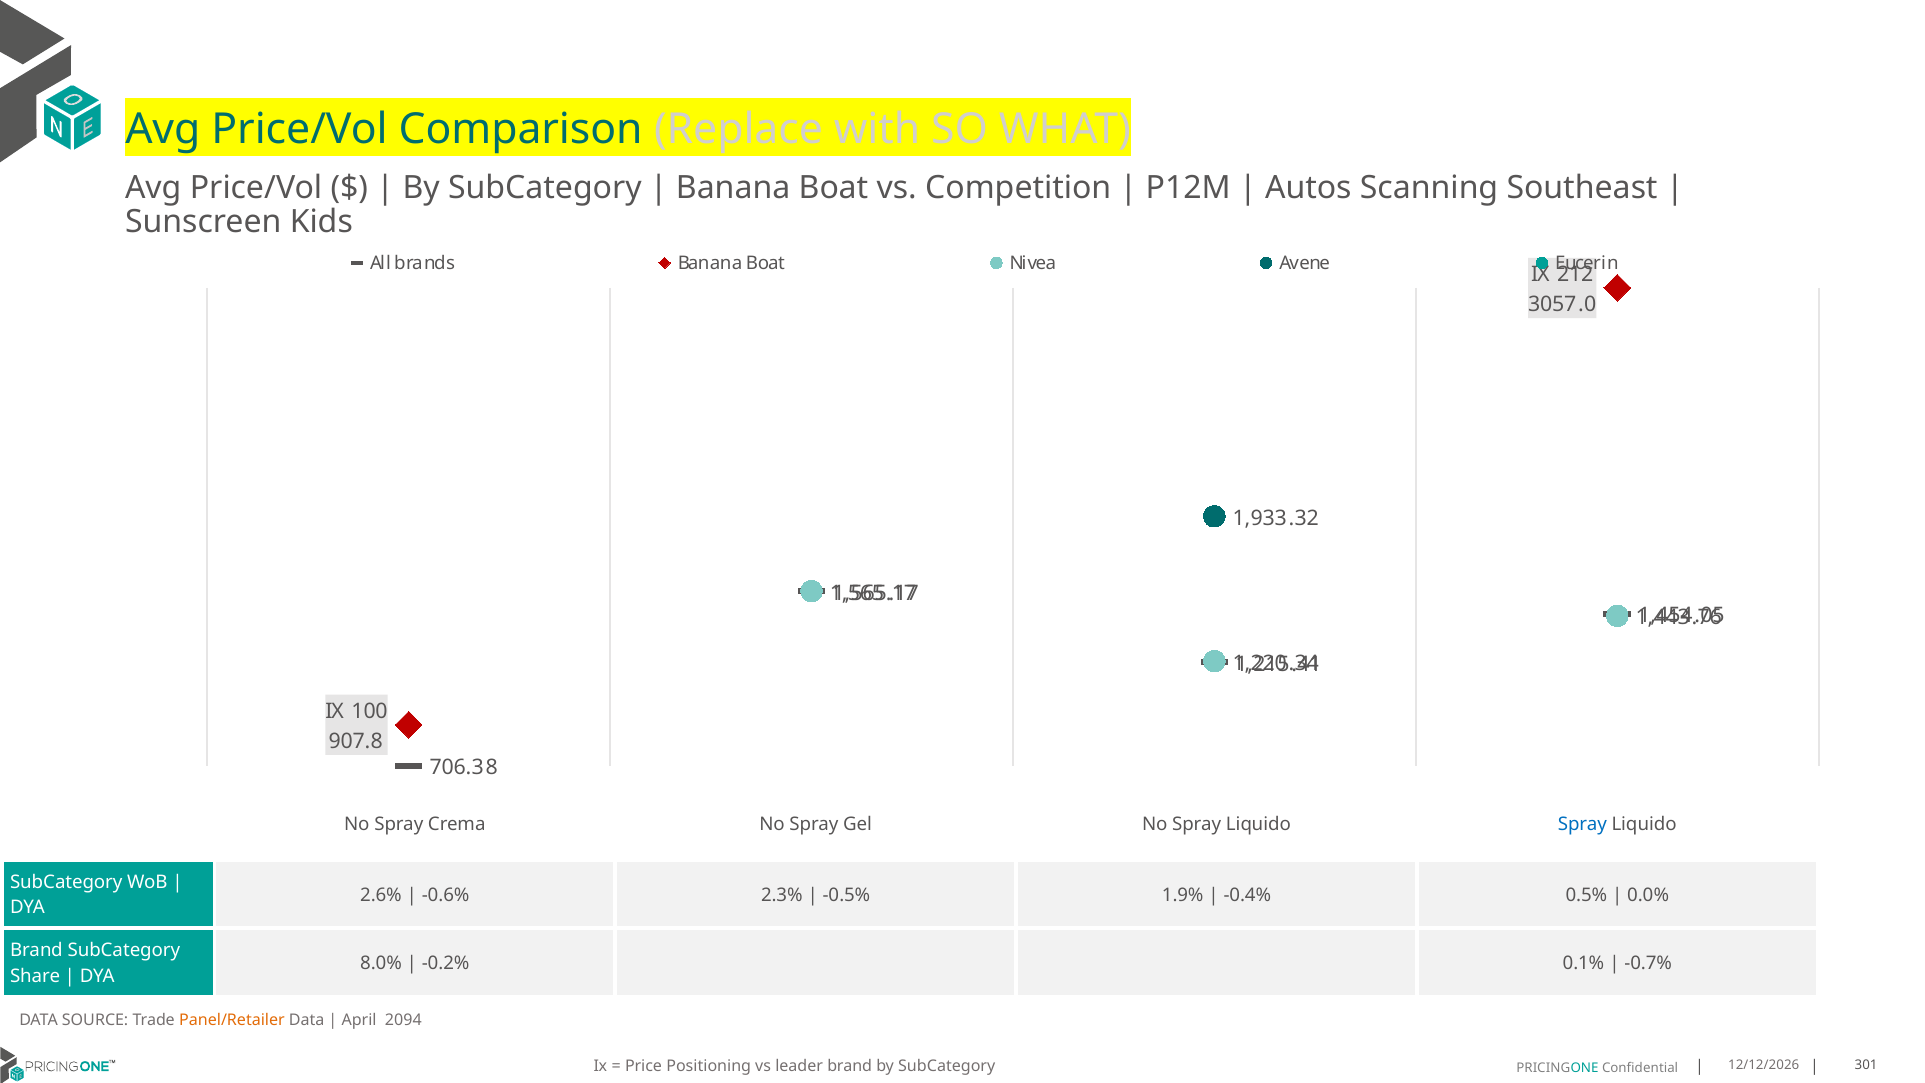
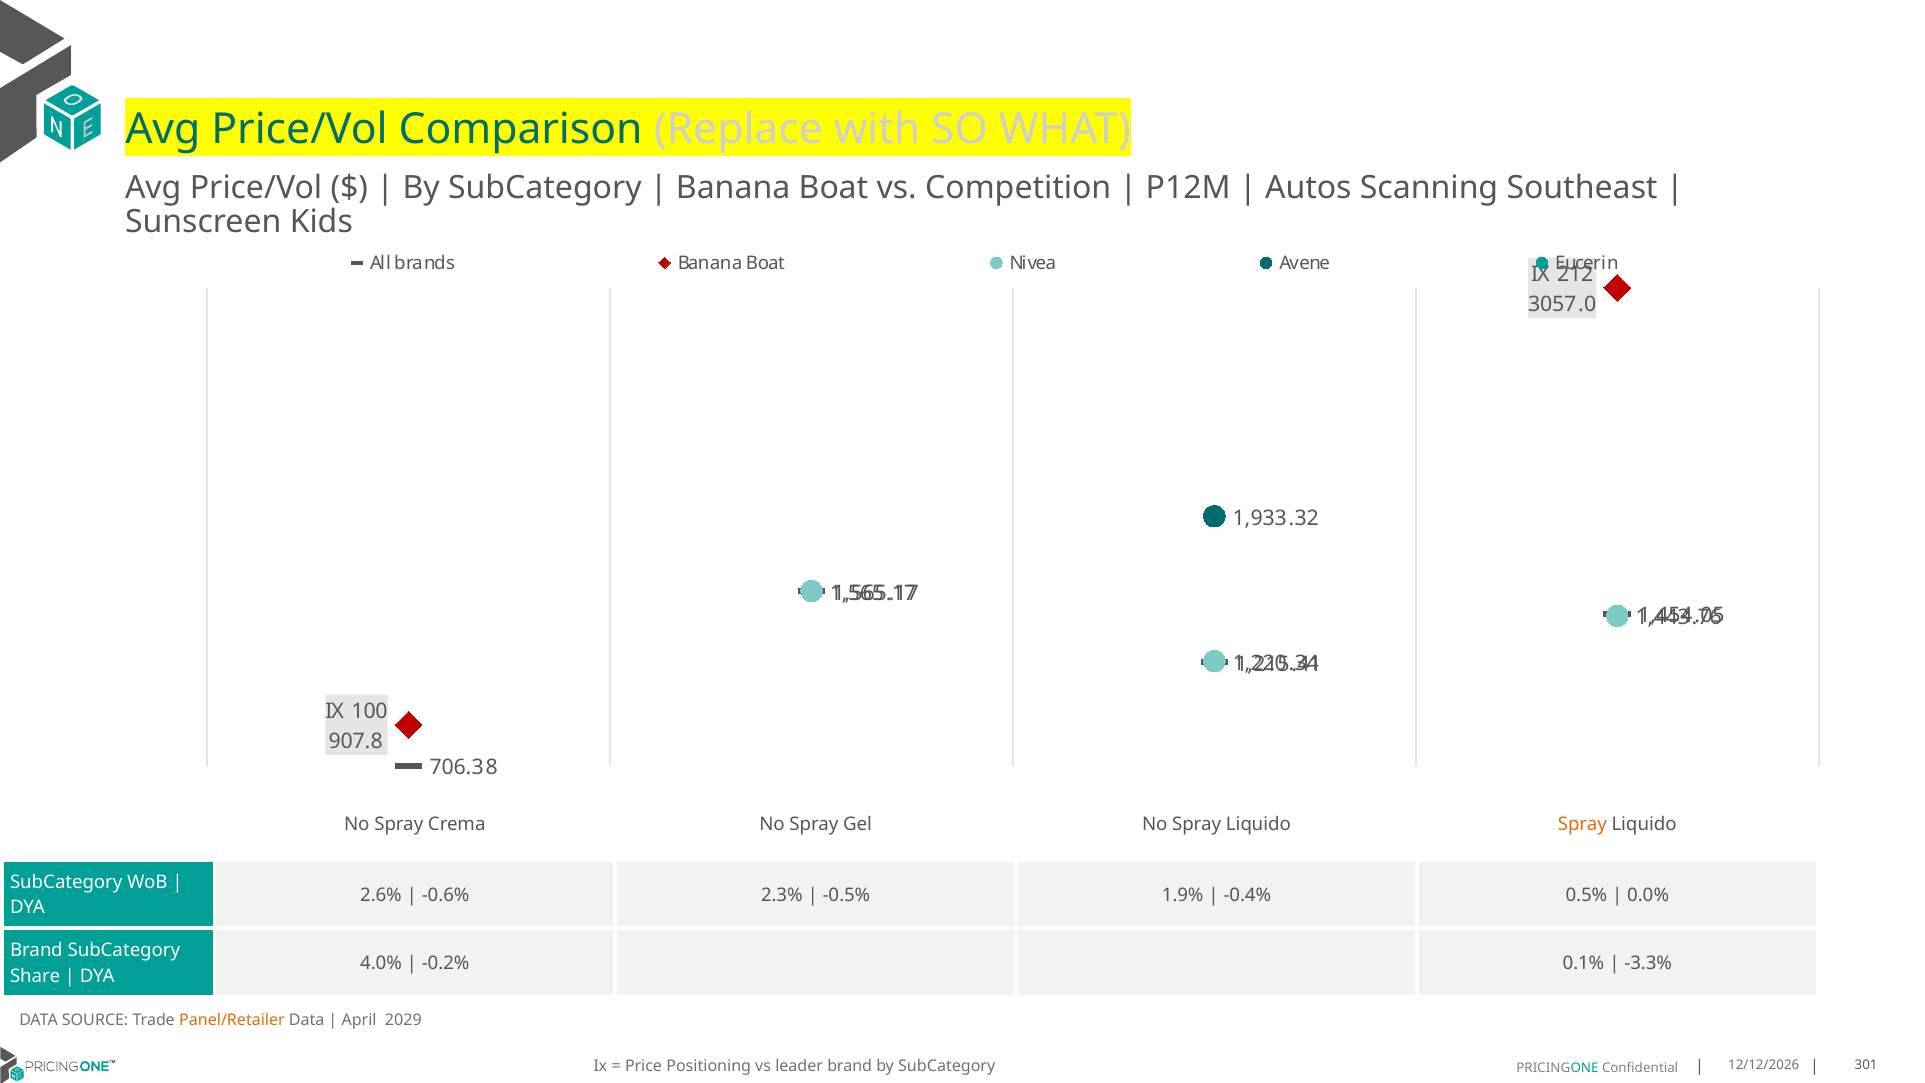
Spray colour: blue -> orange (1582, 824)
8.0%: 8.0% -> 4.0% (381, 963)
-0.7%: -0.7% -> -3.3% (1648, 963)
2094: 2094 -> 2029 (403, 1020)
